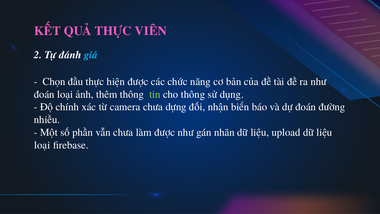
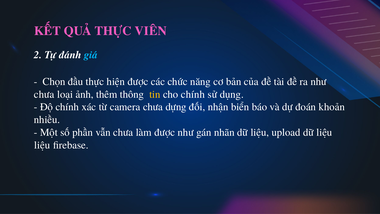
đoán: đoán -> chưa (44, 94)
tin colour: light green -> yellow (155, 94)
cho thông: thông -> chính (193, 94)
đường: đường -> khoản (332, 107)
loại: loại -> liệu (42, 145)
